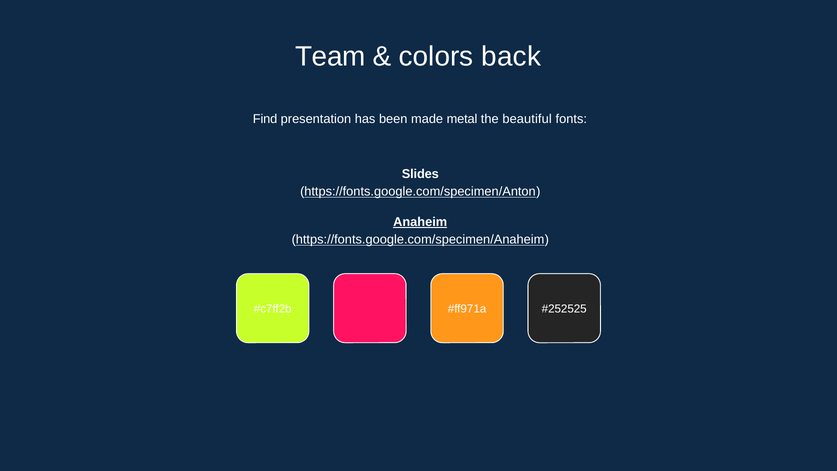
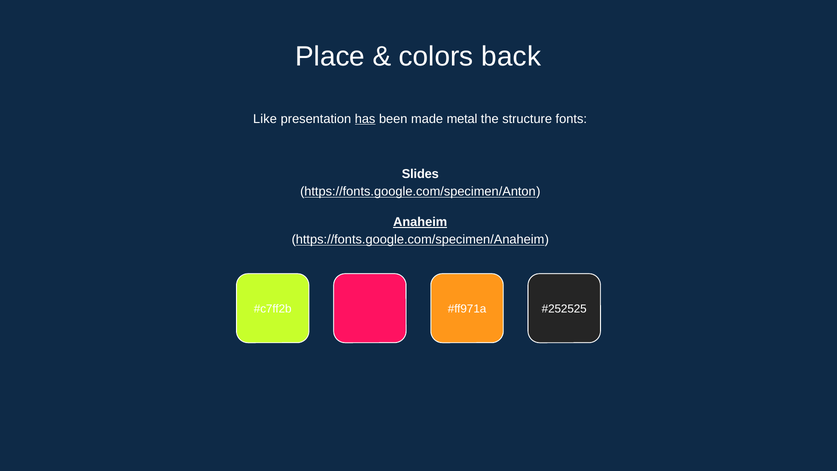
Team: Team -> Place (330, 57)
Find: Find -> Like (265, 119)
has underline: none -> present (365, 119)
beautiful: beautiful -> structure (527, 119)
